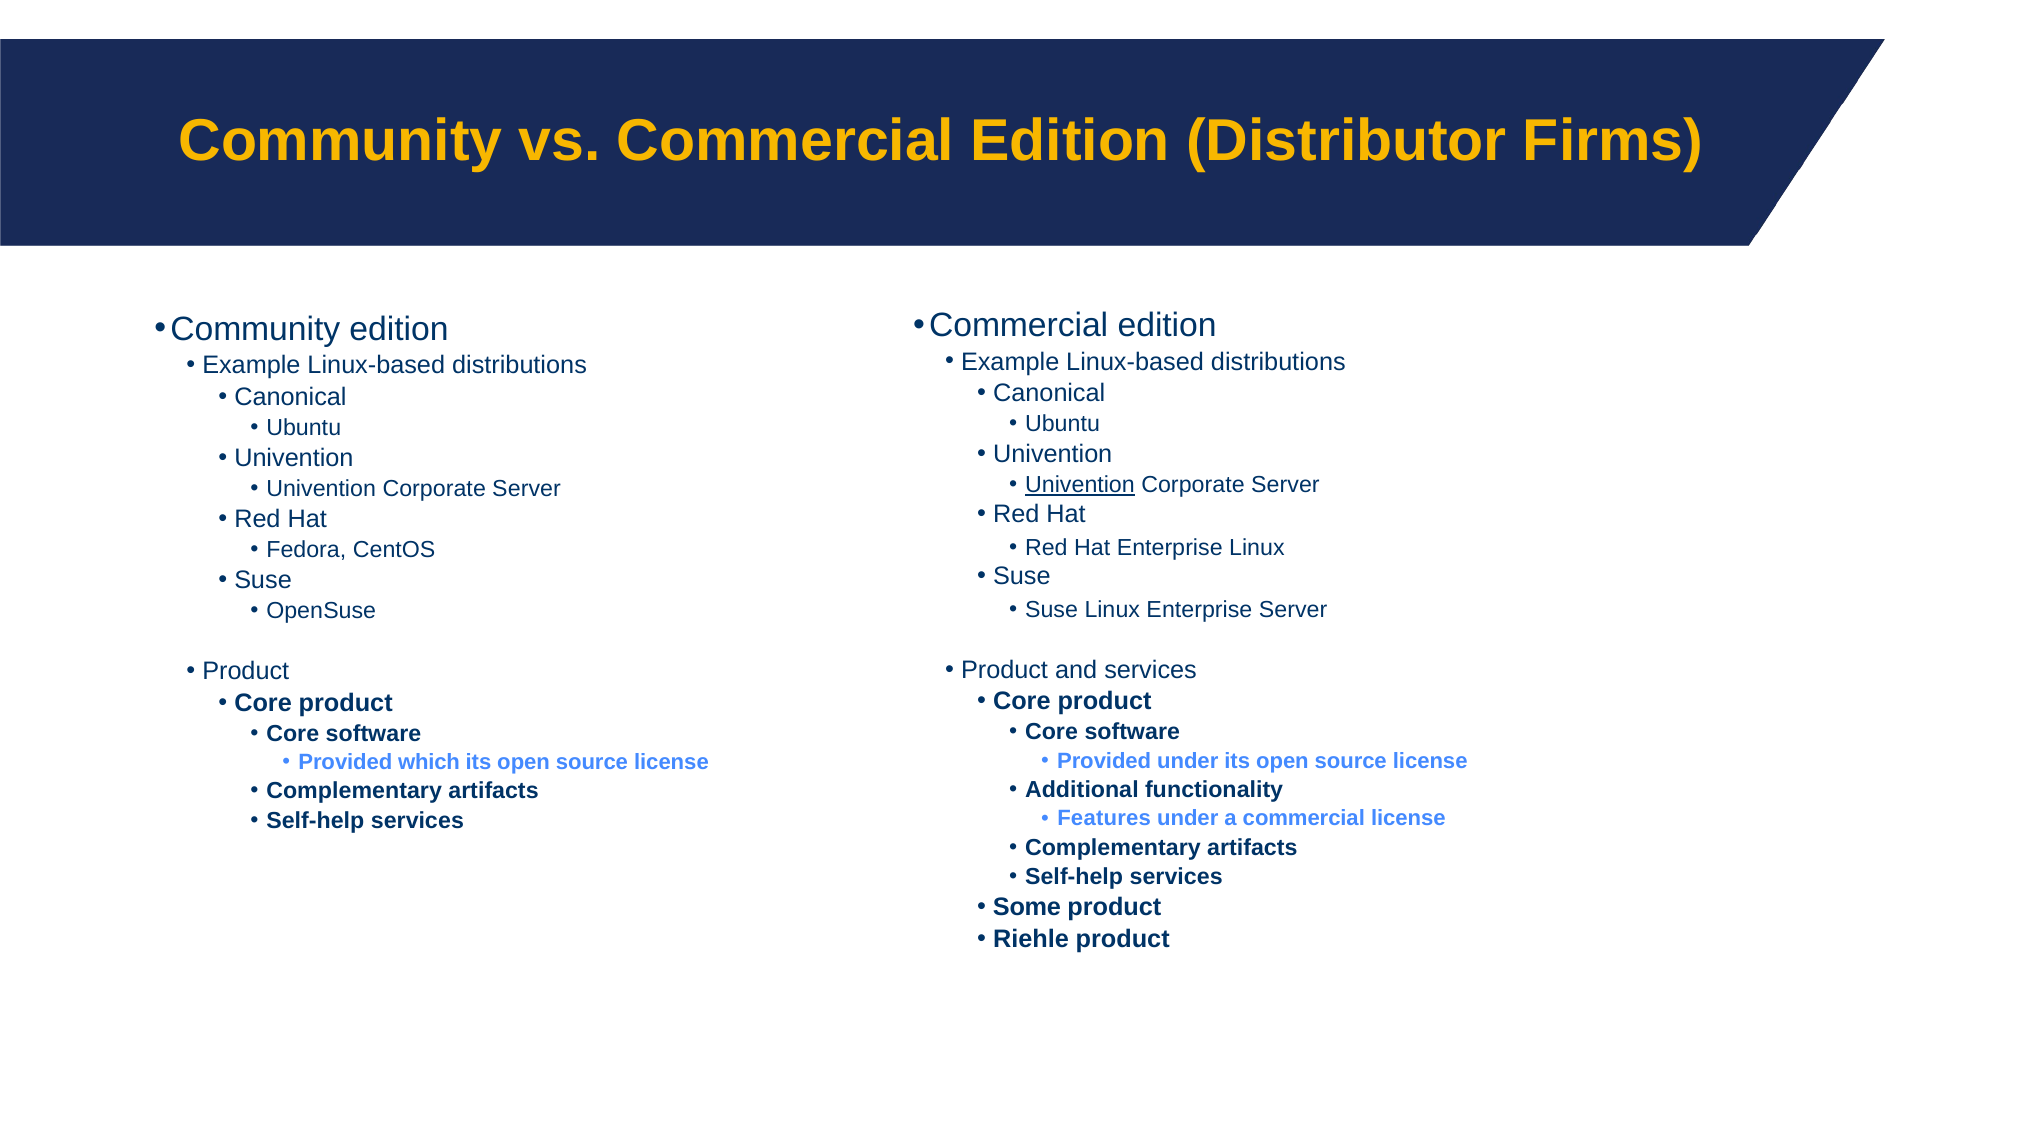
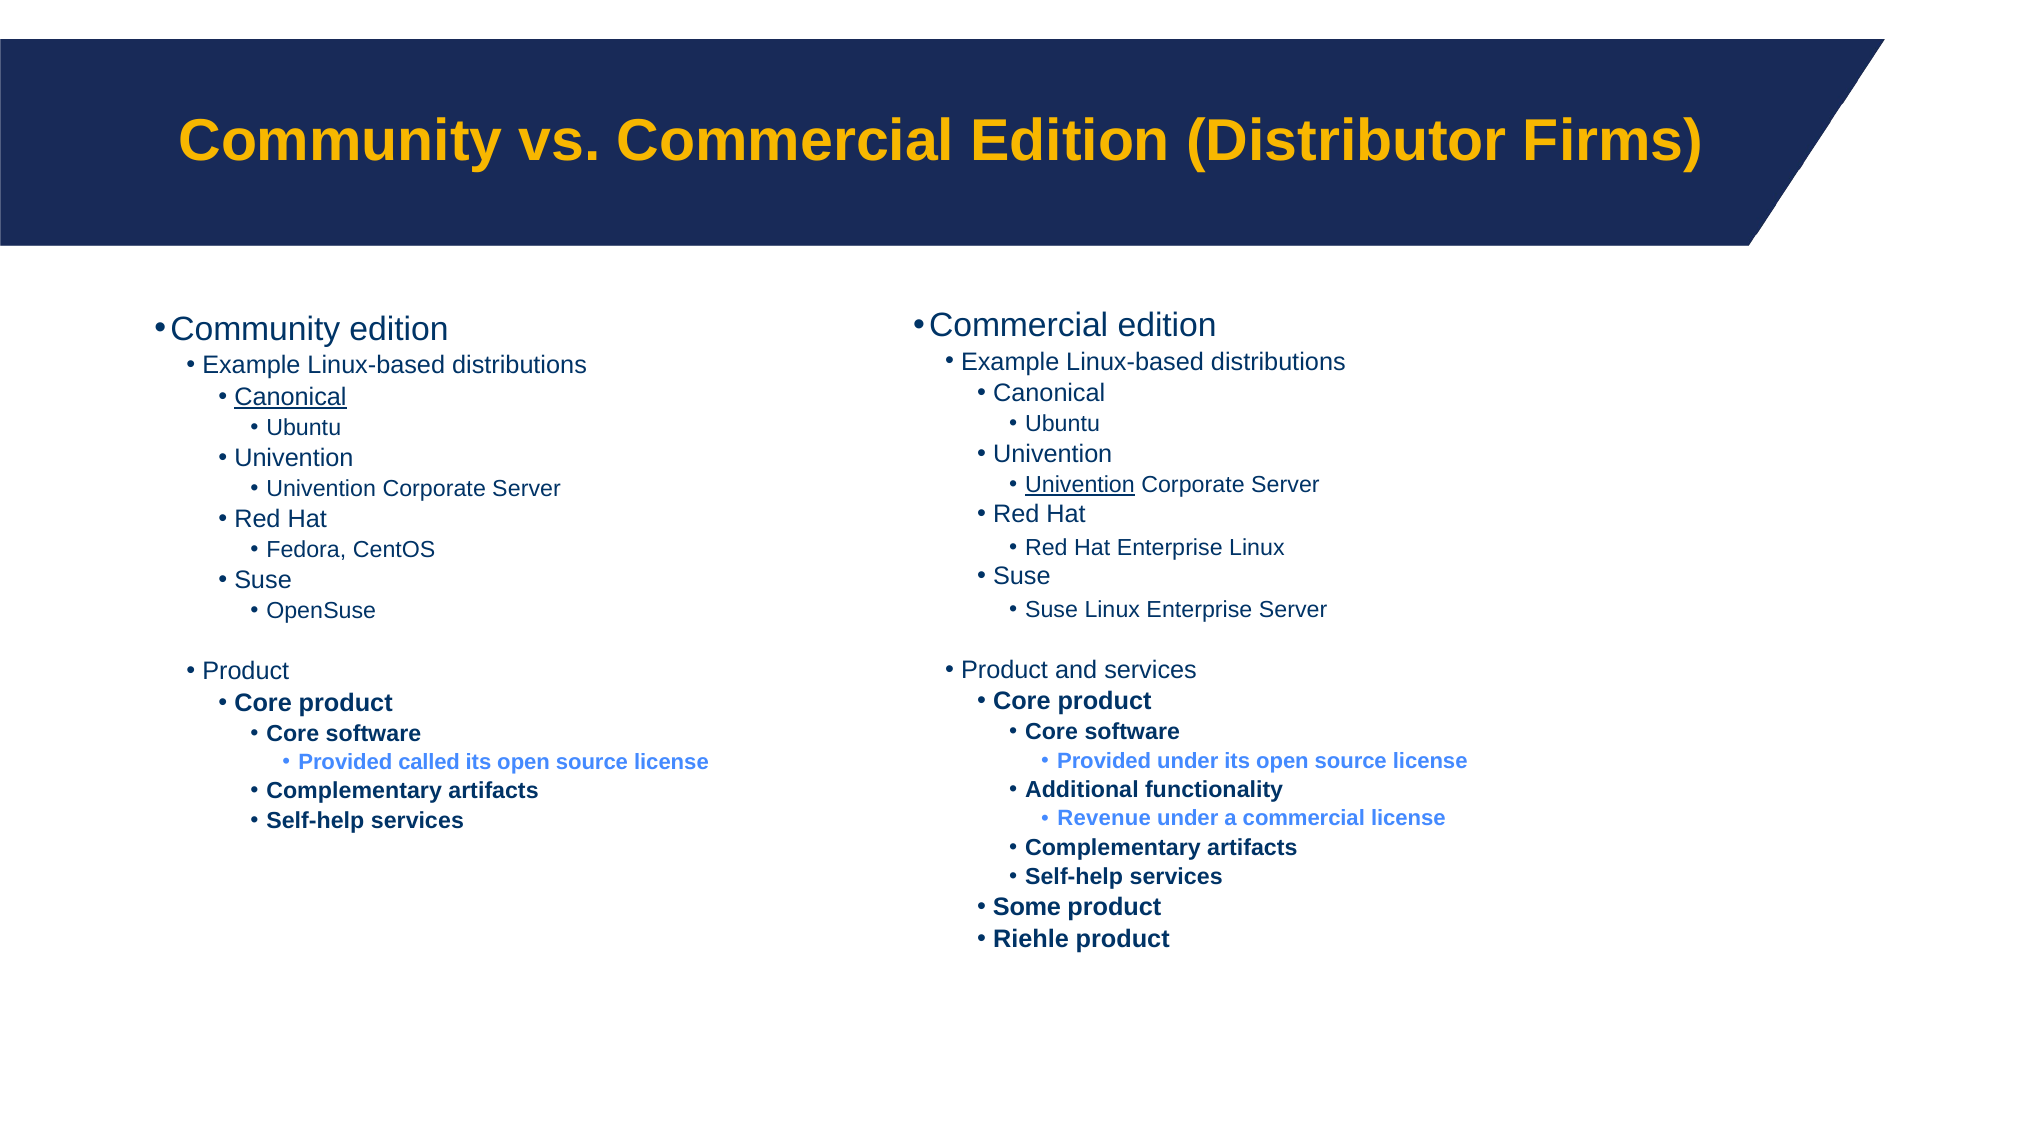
Canonical underline: none -> present (290, 397)
which: which -> called (429, 763)
Features: Features -> Revenue (1104, 819)
